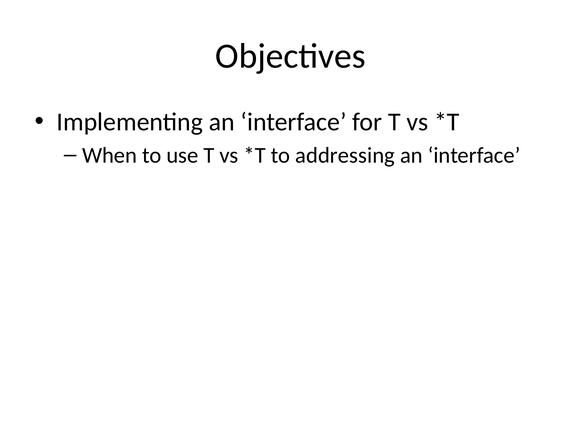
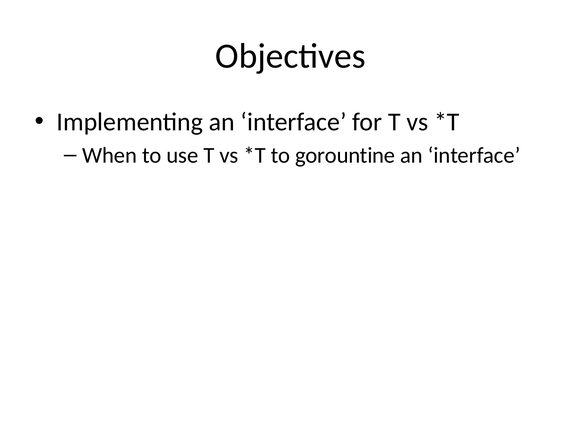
addressing: addressing -> gorountine (345, 155)
